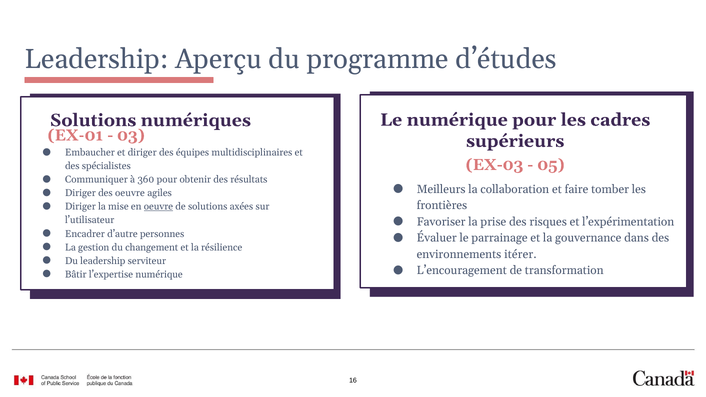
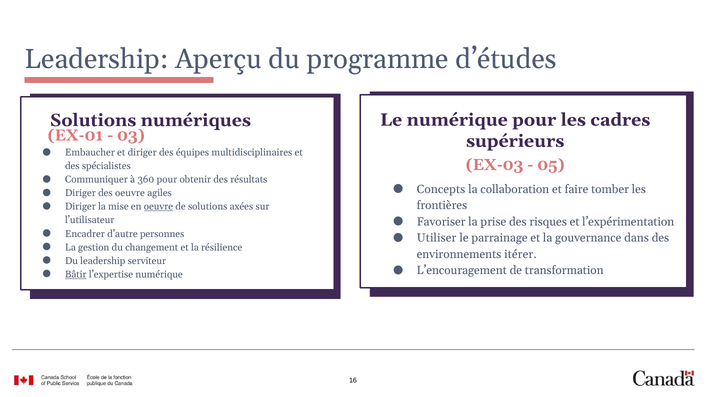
Meilleurs: Meilleurs -> Concepts (441, 189)
Évaluer: Évaluer -> Utiliser (437, 238)
Bâtir underline: none -> present (76, 274)
